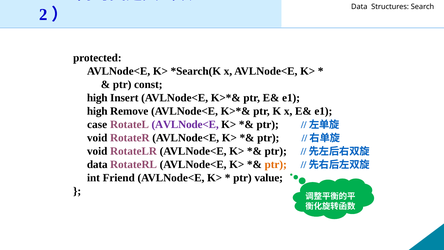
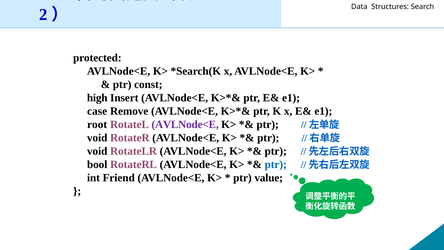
high: high -> case (97, 111)
case: case -> root (97, 125)
data: data -> bool (97, 164)
ptr colour: orange -> blue (276, 164)
